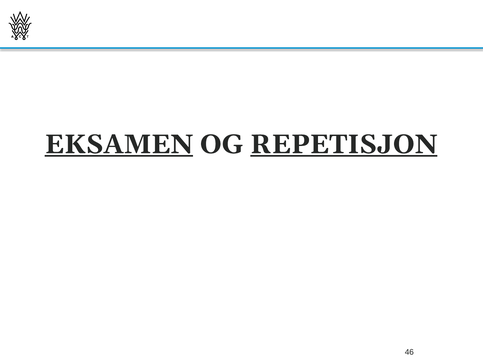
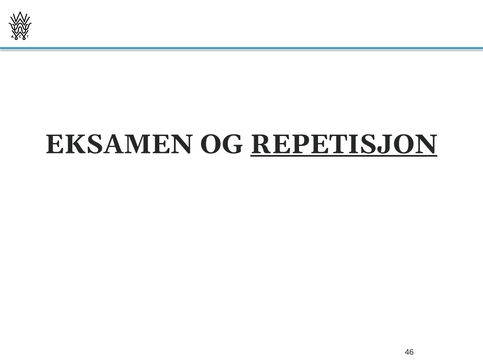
EKSAMEN underline: present -> none (119, 144)
